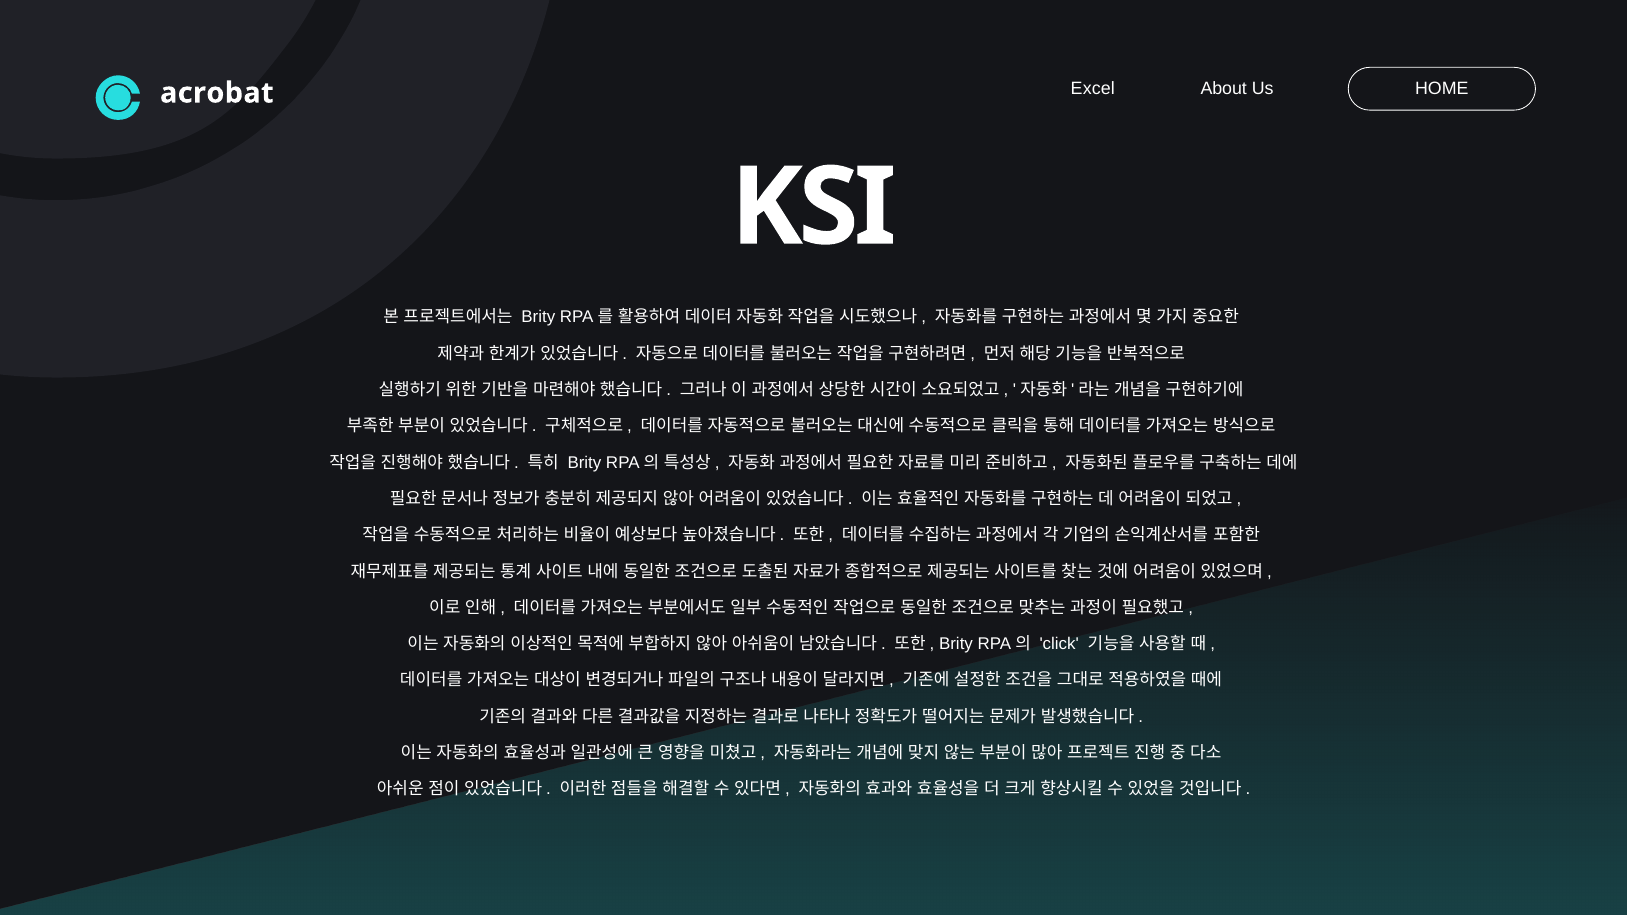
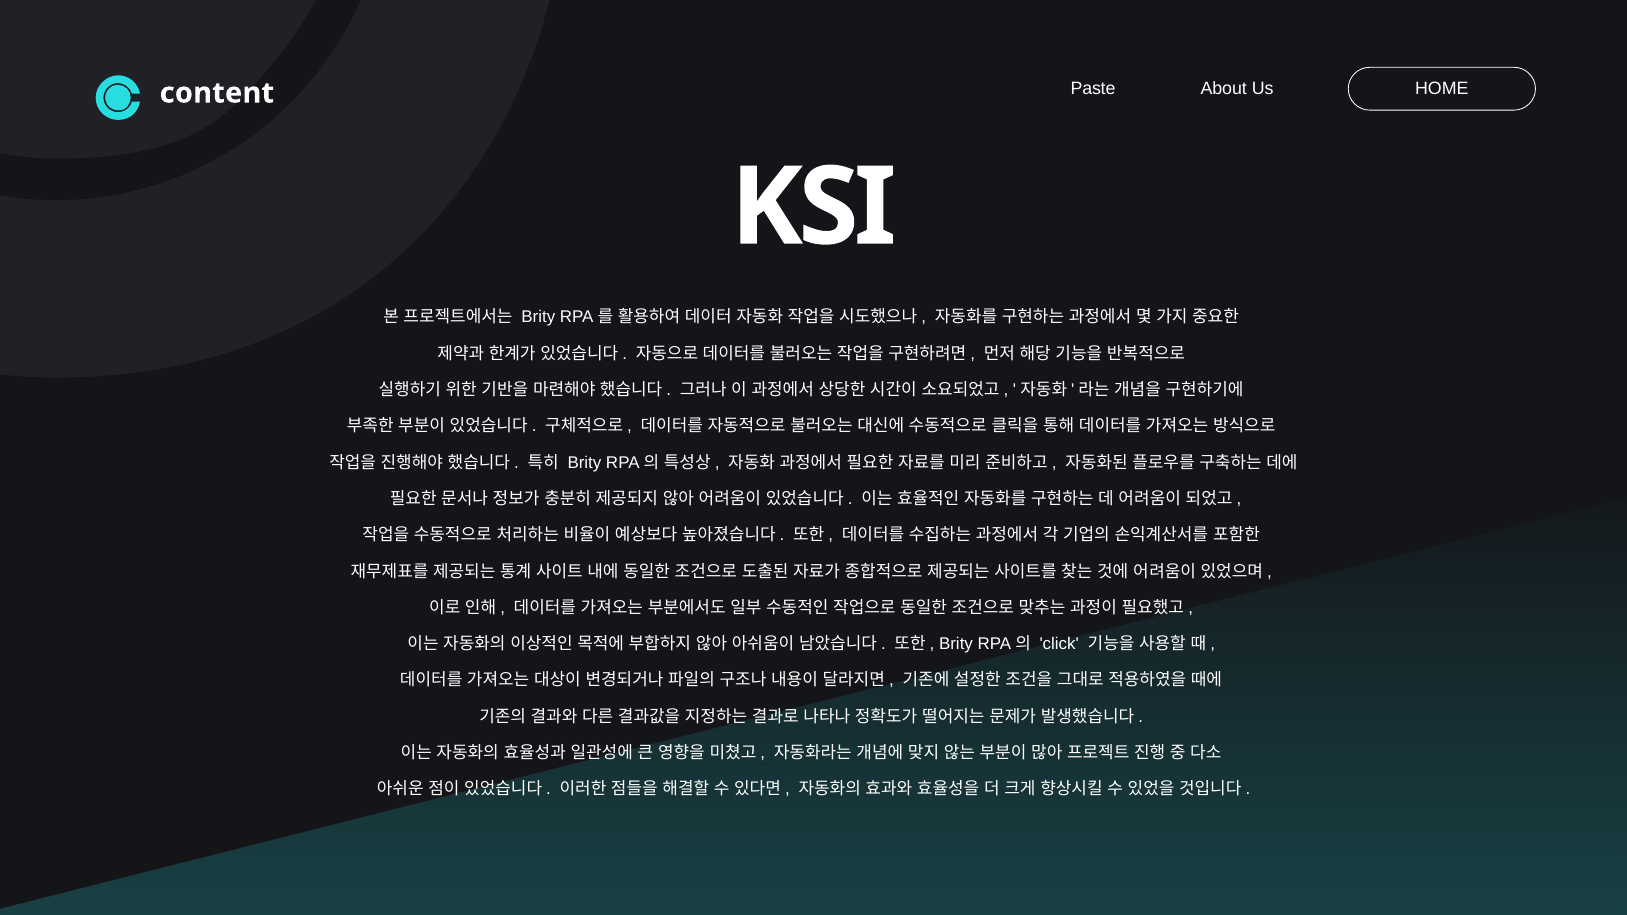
Excel: Excel -> Paste (1093, 88)
acrobat: acrobat -> content (217, 93)
